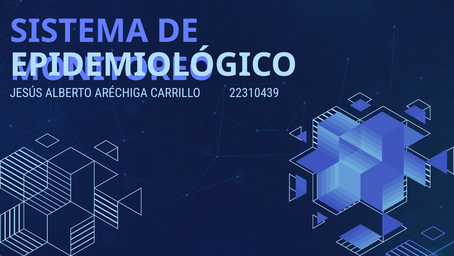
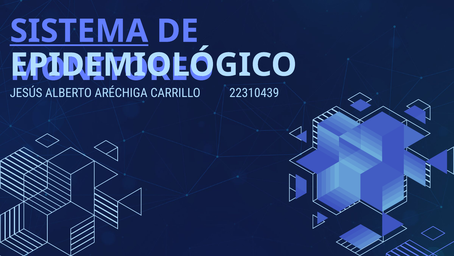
SISTEMA underline: none -> present (79, 31)
